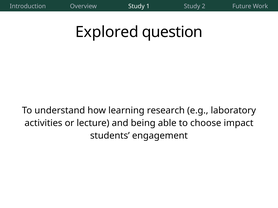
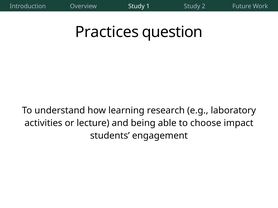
Explored: Explored -> Practices (107, 32)
